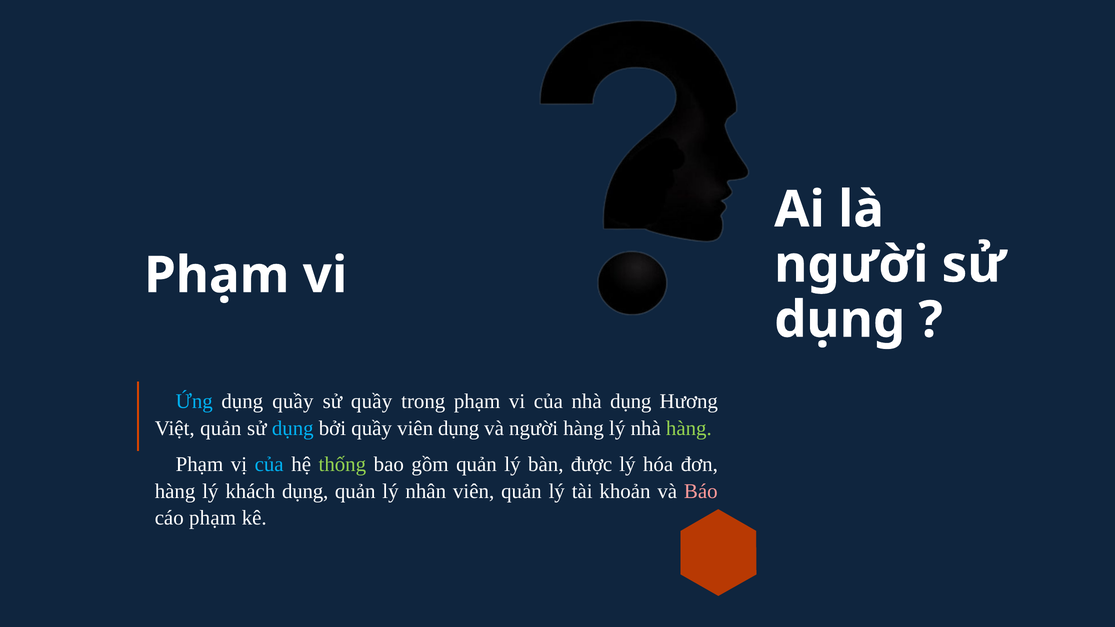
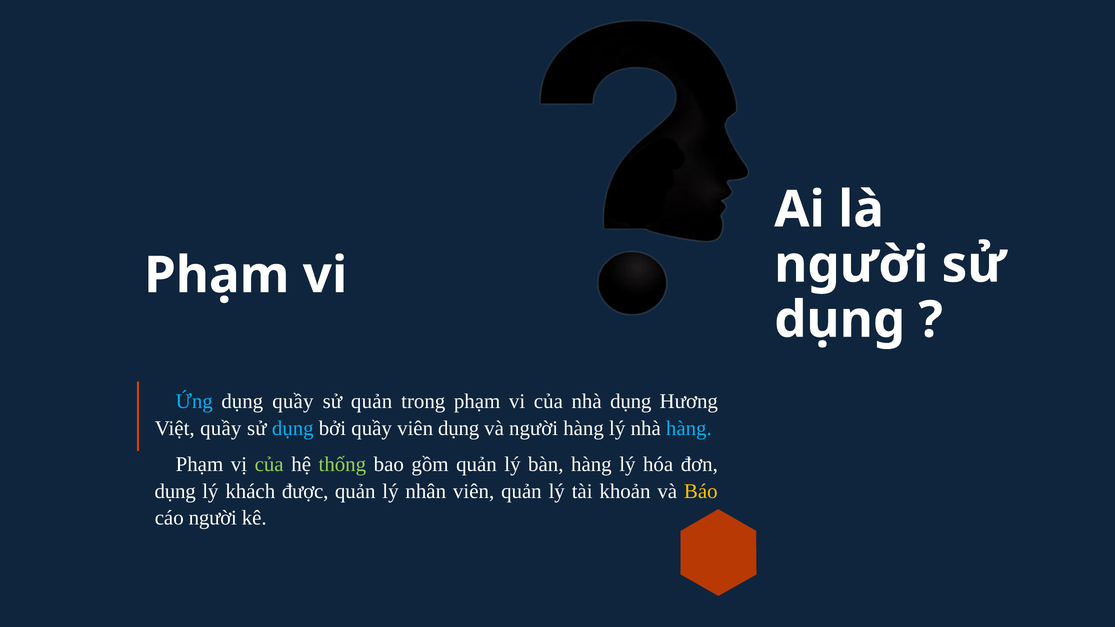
sử quầy: quầy -> quản (372, 401)
Việt quản: quản -> quầy (221, 428)
hàng colour: light green -> light blue (689, 428)
của colour: light blue -> light green (269, 464)
bàn được: được -> hàng (591, 464)
hàng: hàng -> dụng (175, 491)
khách dụng: dụng -> được (305, 491)
Báo colour: pink -> yellow (701, 491)
cáo phạm: phạm -> người (213, 518)
